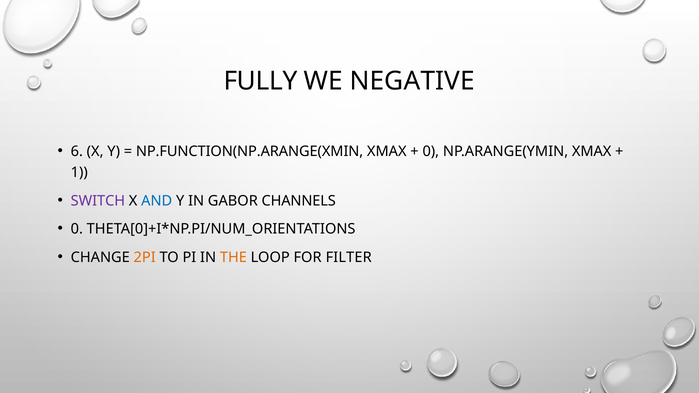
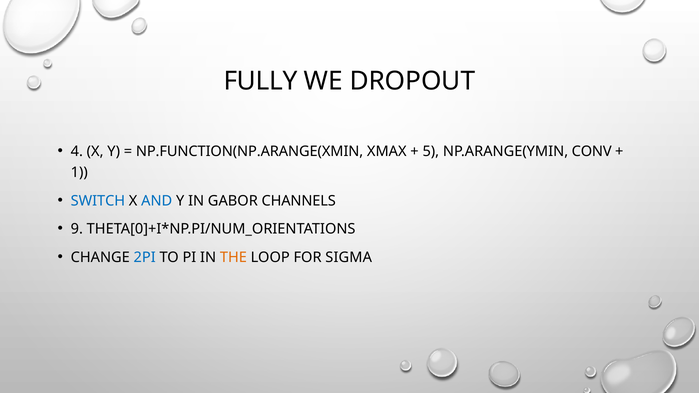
NEGATIVE: NEGATIVE -> DROPOUT (412, 81)
6: 6 -> 4 (77, 152)
0: 0 -> 5 (431, 152)
NP.ARANGE(YMIN XMAX: XMAX -> CONV (592, 152)
SWITCH colour: purple -> blue (98, 201)
0: 0 -> 9 (77, 229)
2PI colour: orange -> blue (145, 257)
FILTER: FILTER -> SIGMA (349, 257)
